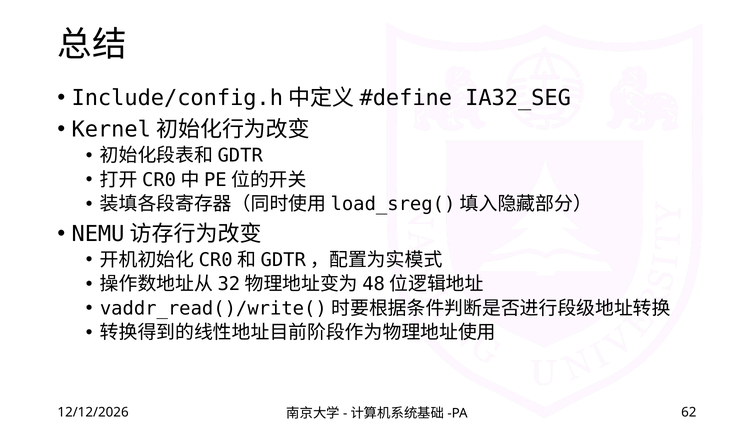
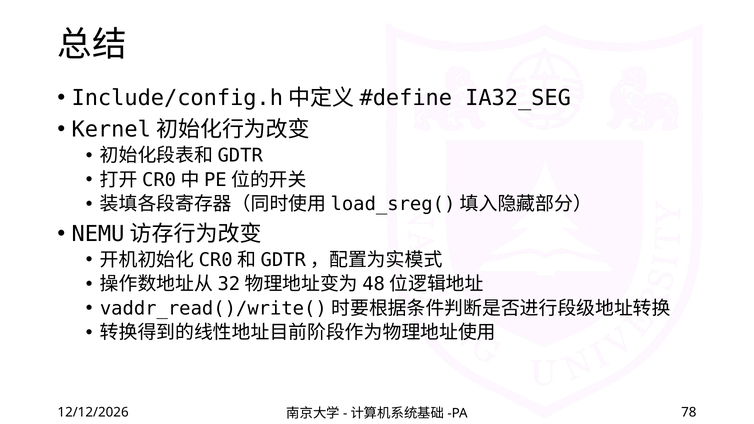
62: 62 -> 78 (689, 412)
